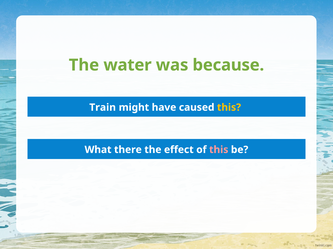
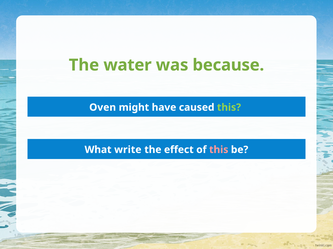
Train: Train -> Oven (103, 108)
this colour: yellow -> light green (229, 108)
there: there -> write (128, 150)
